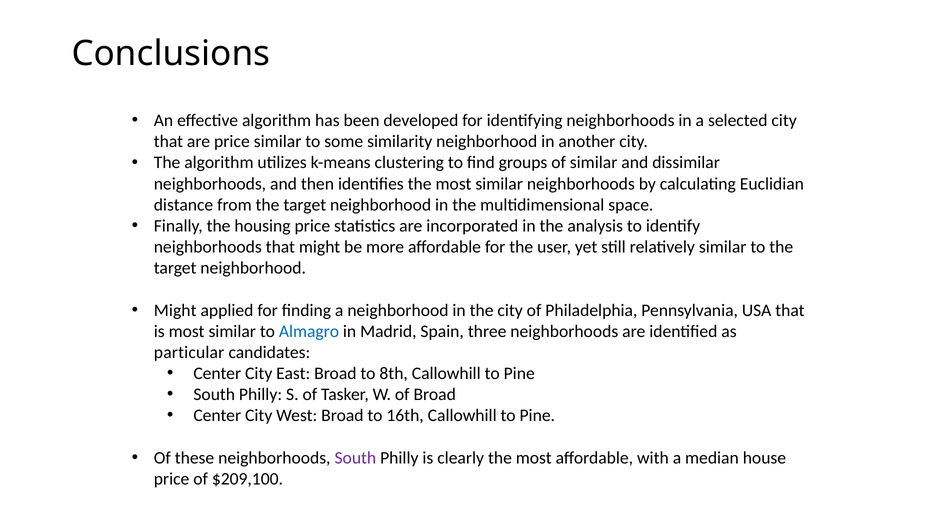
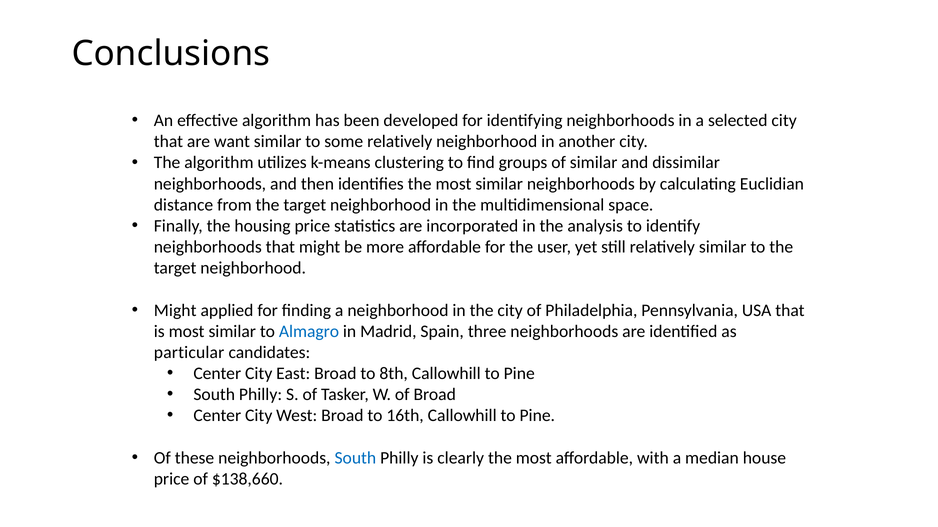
are price: price -> want (232, 142)
some similarity: similarity -> relatively (400, 142)
South colour: purple -> blue (355, 458)
$209,100: $209,100 -> $138,660 (247, 479)
